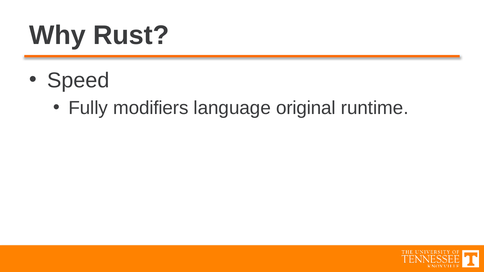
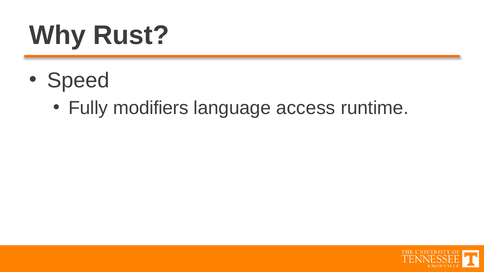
original: original -> access (306, 108)
